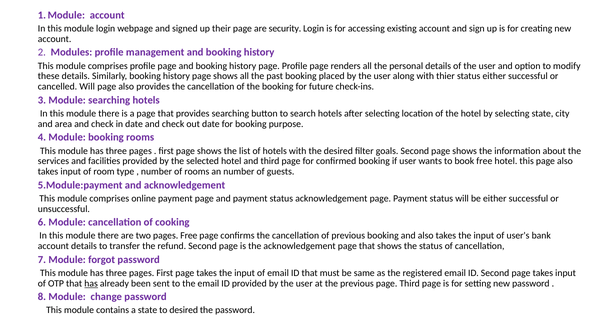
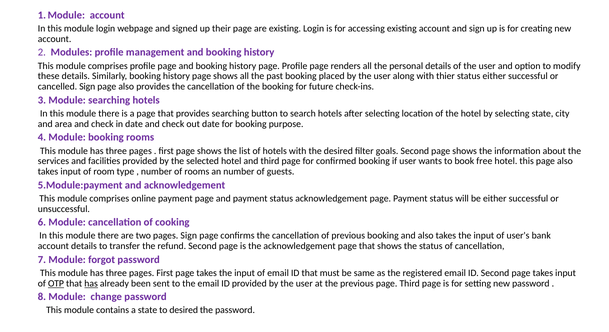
are security: security -> existing (285, 29)
cancelled Will: Will -> Sign (87, 87)
pages Free: Free -> Sign (189, 235)
OTP underline: none -> present (56, 283)
